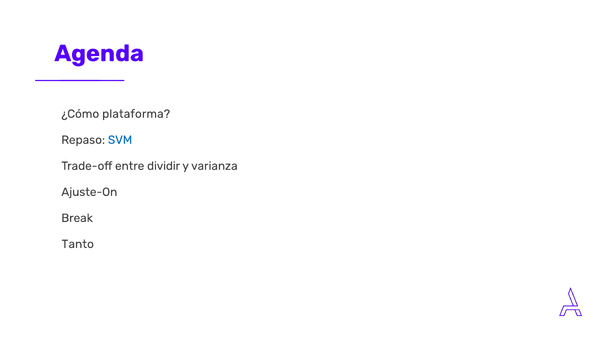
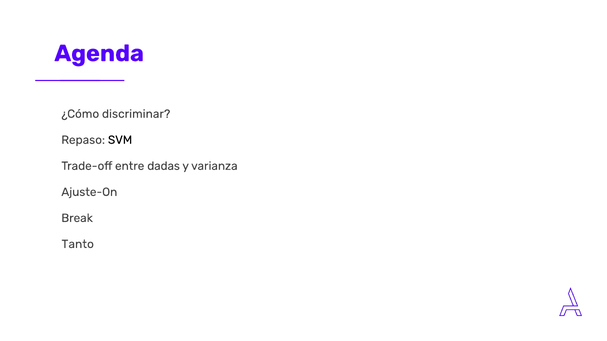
plataforma: plataforma -> discriminar (136, 114)
SVM colour: blue -> black (120, 140)
dividir: dividir -> dadas (164, 166)
